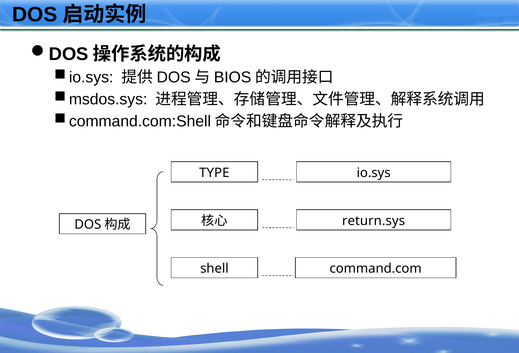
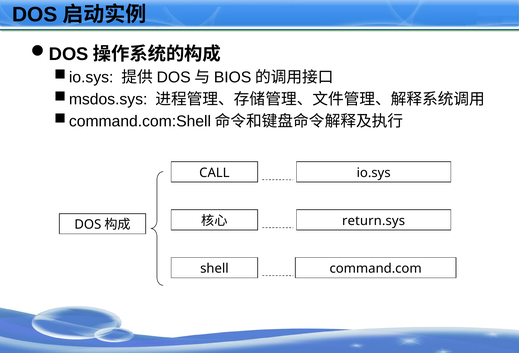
TYPE: TYPE -> CALL (214, 173)
